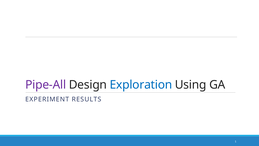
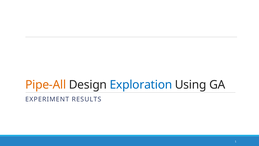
Pipe-All colour: purple -> orange (46, 85)
